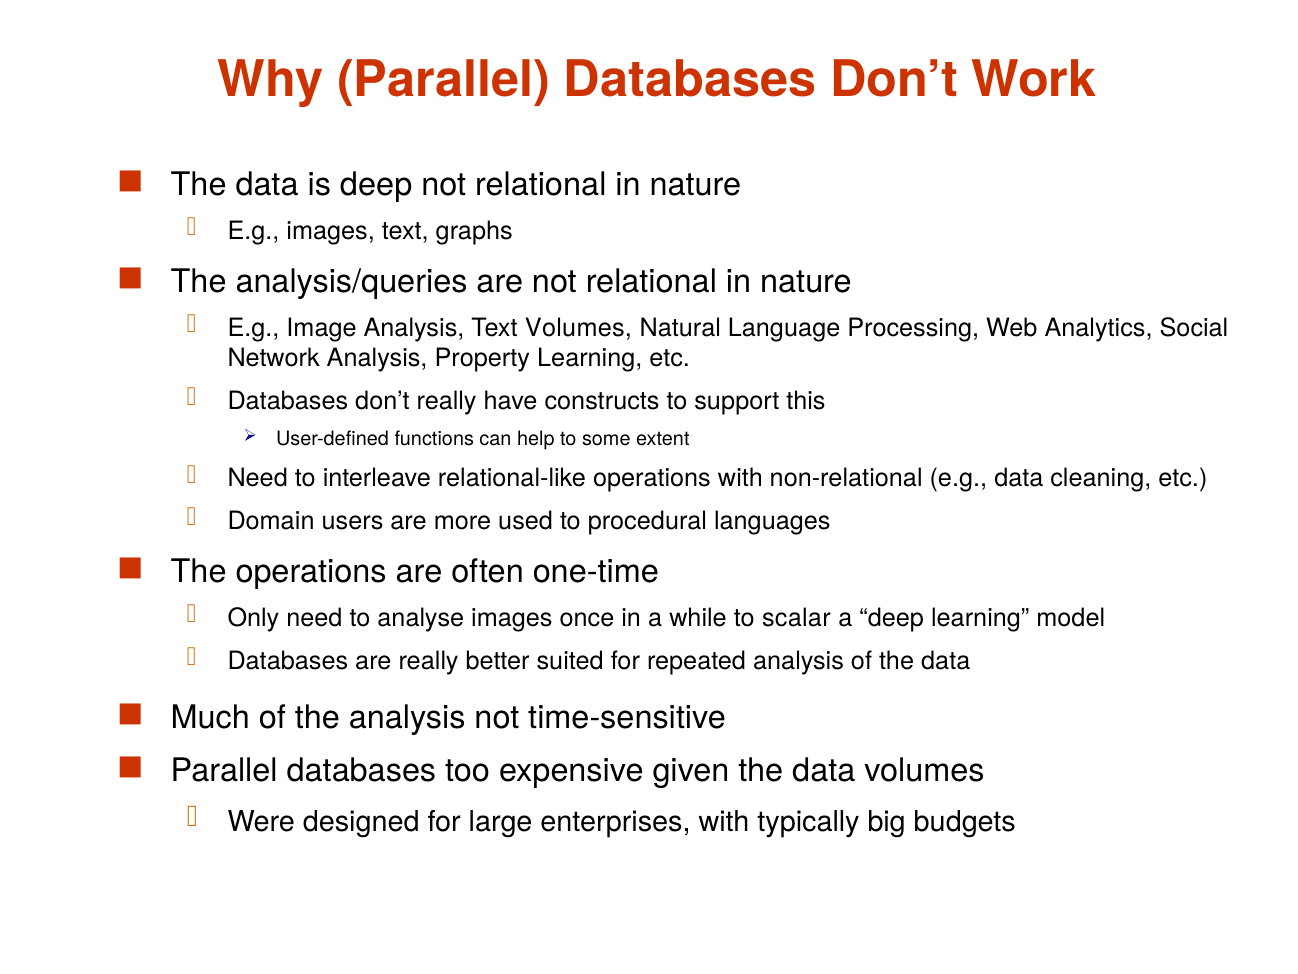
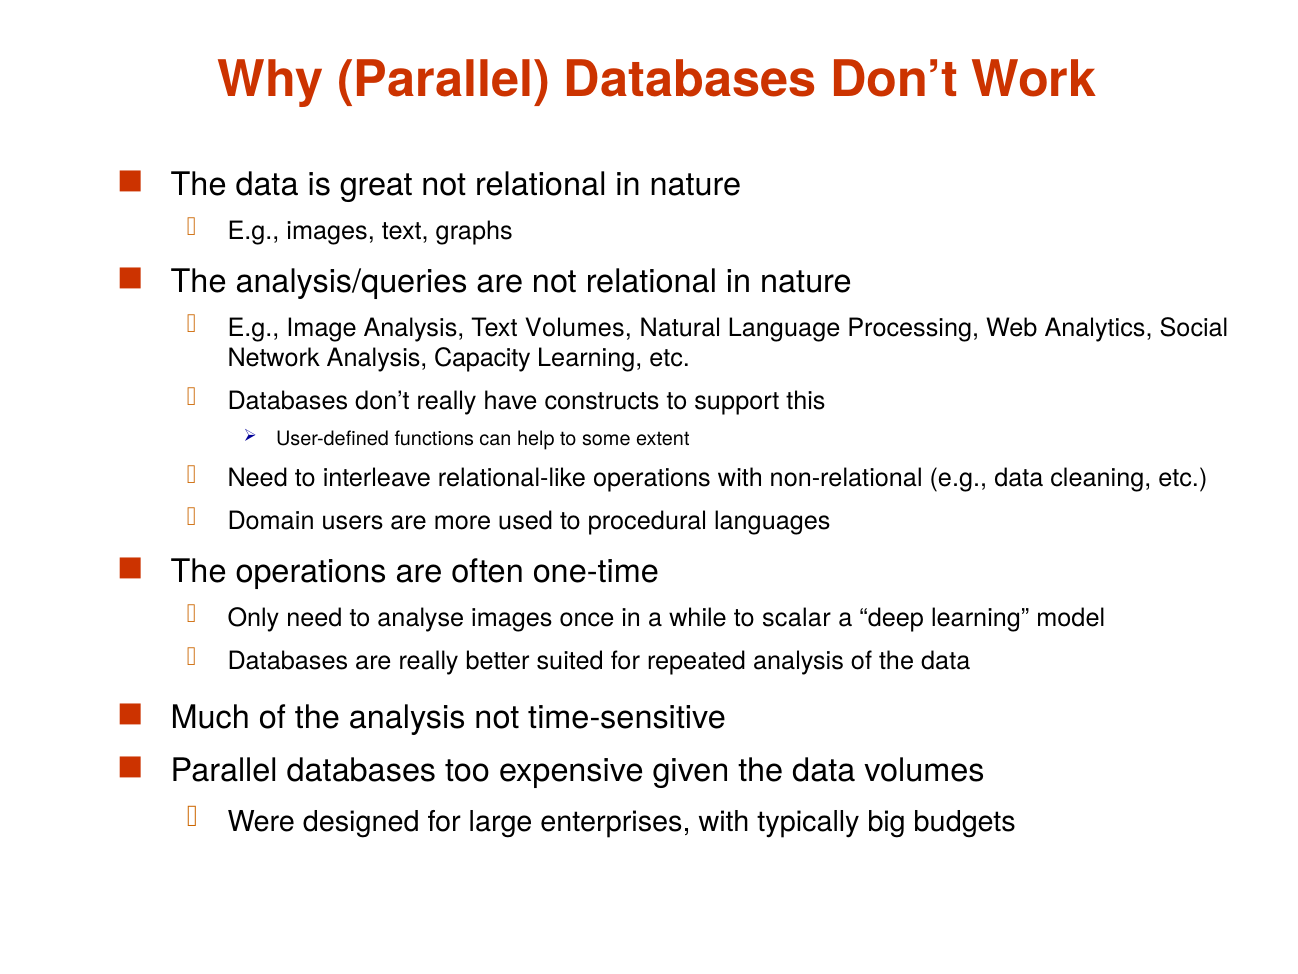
is deep: deep -> great (376, 185)
Property: Property -> Capacity (482, 358)
